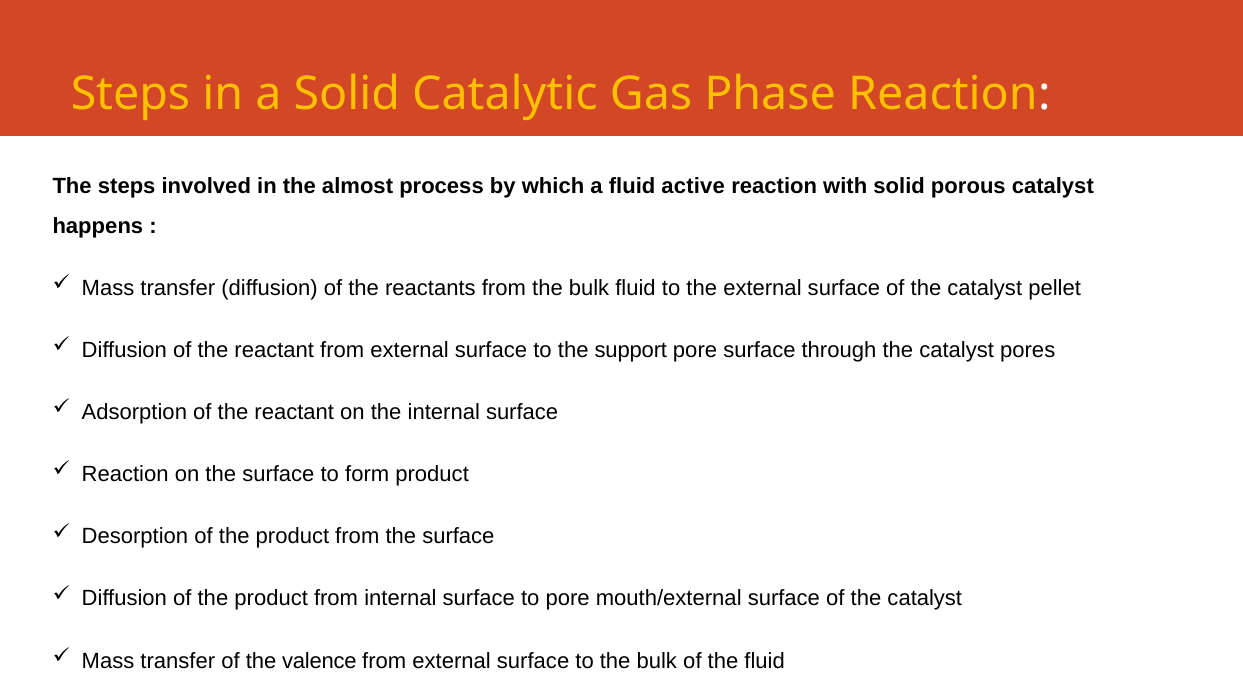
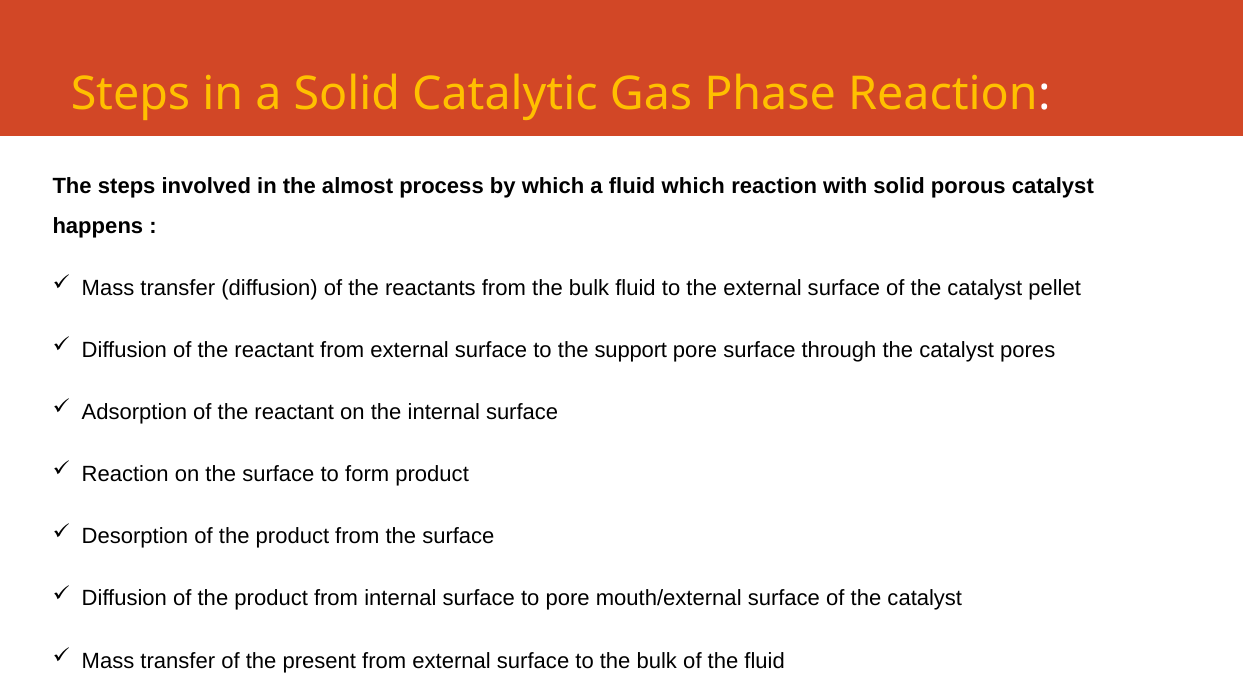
fluid active: active -> which (693, 186)
valence: valence -> present (319, 661)
